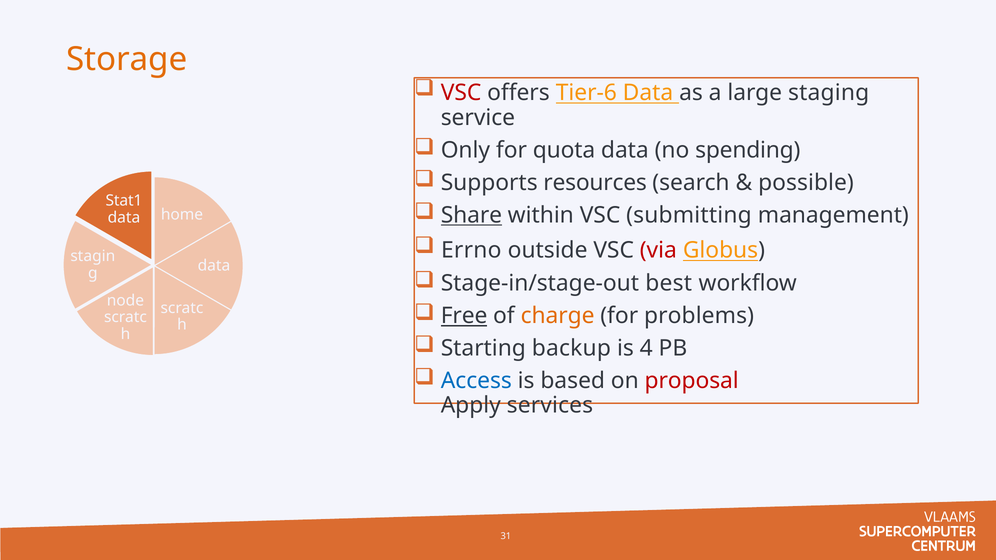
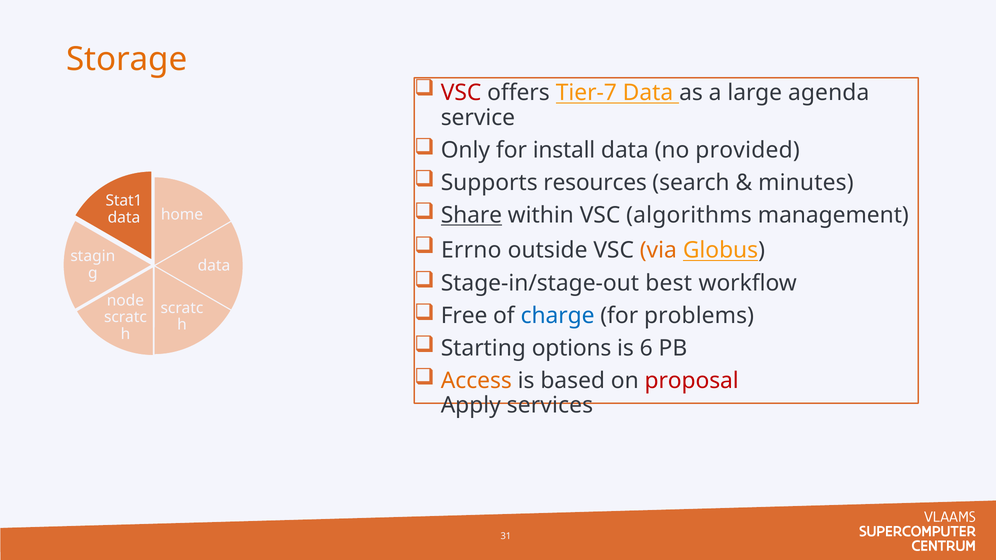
Tier-6: Tier-6 -> Tier-7 (586, 93)
staging: staging -> agenda (829, 93)
quota: quota -> install (564, 150)
spending: spending -> provided (748, 150)
possible: possible -> minutes (806, 183)
submitting: submitting -> algorithms (689, 215)
via colour: red -> orange (658, 250)
Free underline: present -> none (464, 316)
charge colour: orange -> blue (558, 316)
backup: backup -> options (572, 348)
4: 4 -> 6 (646, 348)
Access colour: blue -> orange (476, 381)
